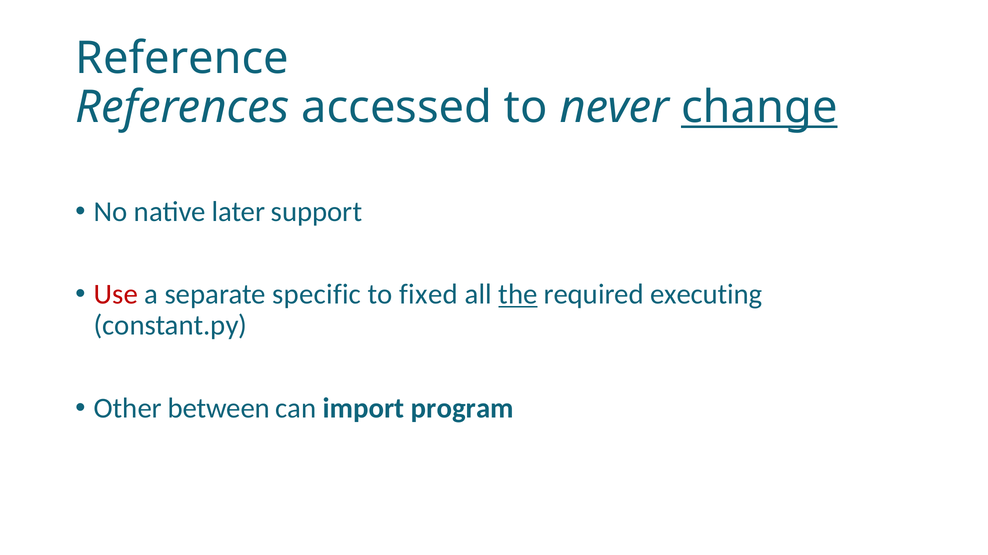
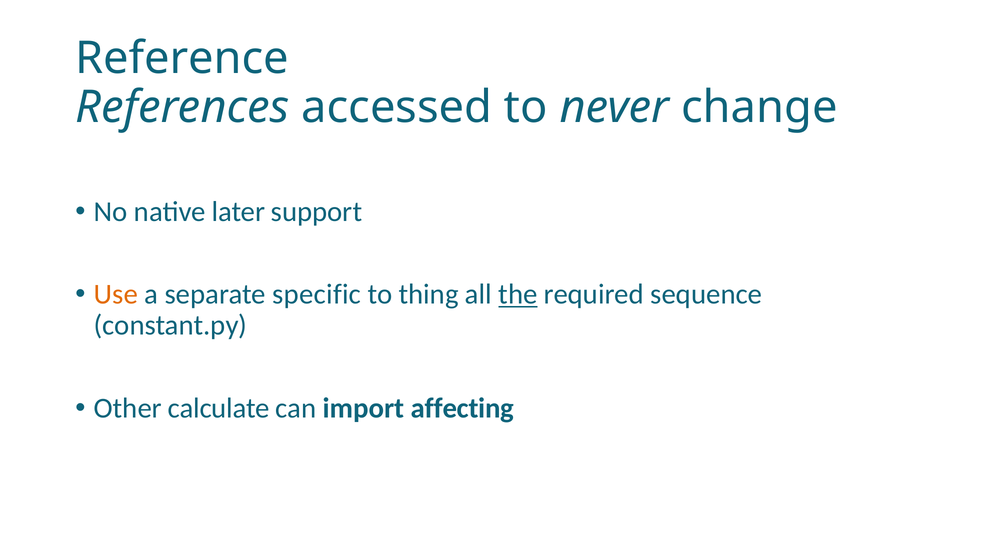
change underline: present -> none (759, 107)
Use colour: red -> orange (116, 295)
fixed: fixed -> thing (429, 295)
executing: executing -> sequence (706, 295)
between: between -> calculate (219, 409)
program: program -> affecting (462, 409)
